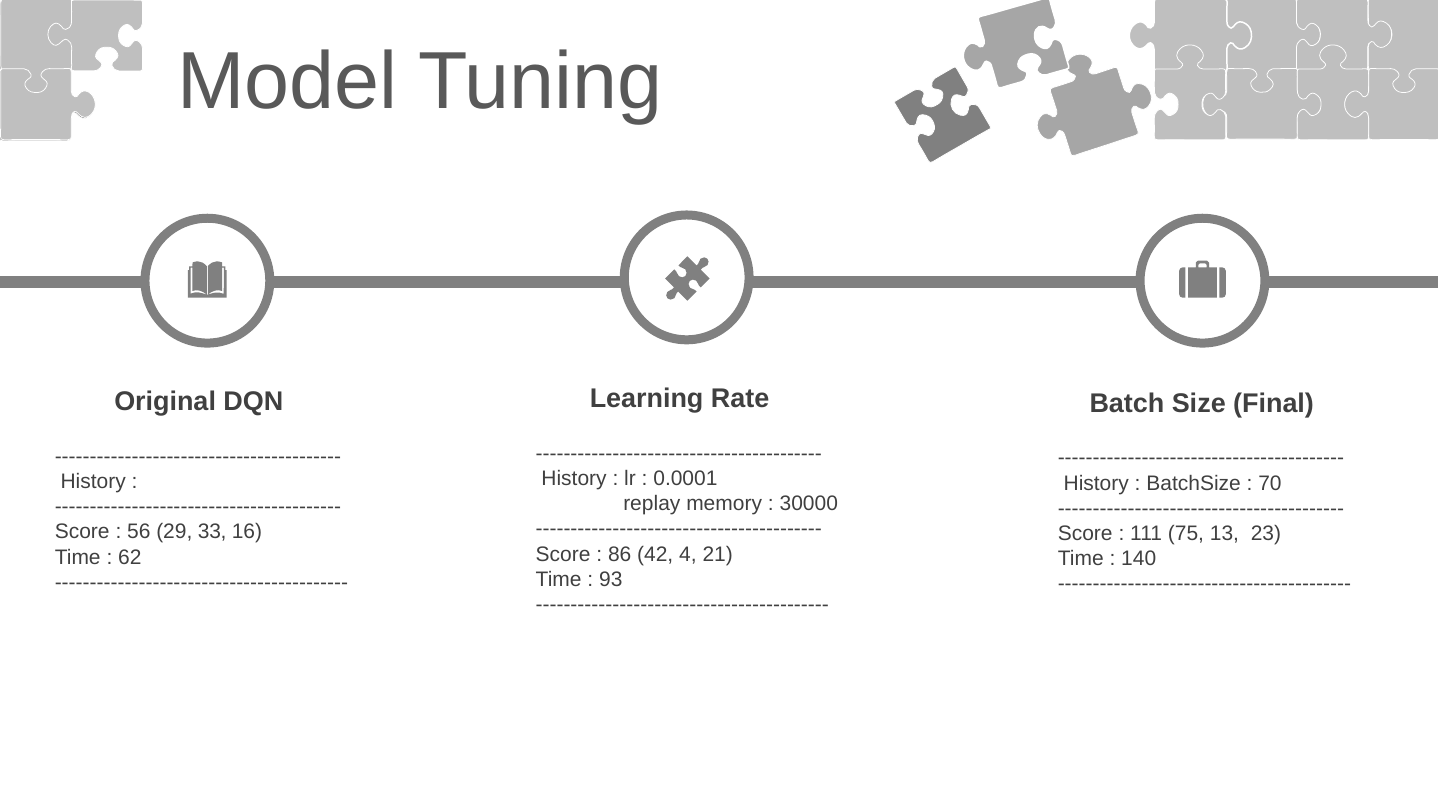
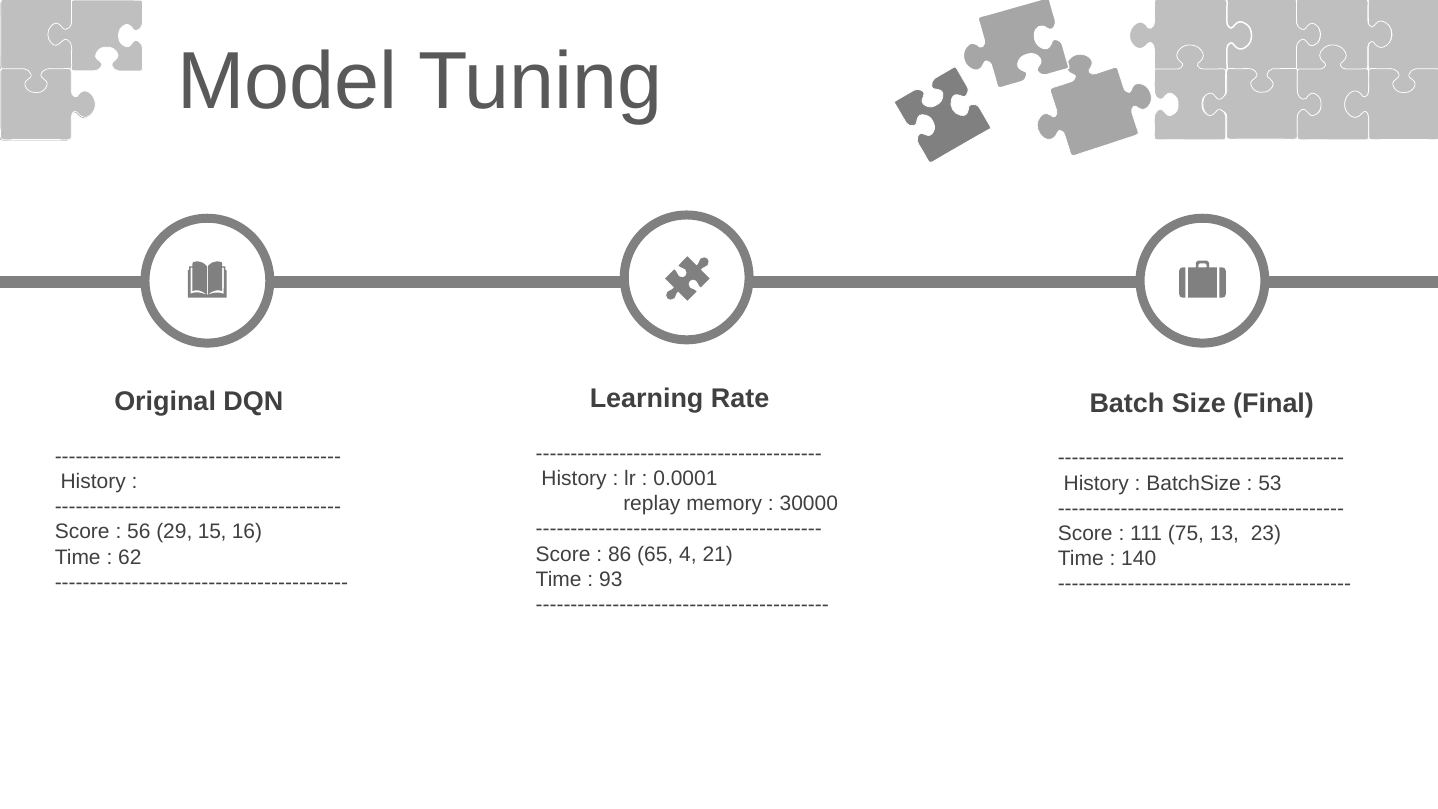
70: 70 -> 53 (1270, 483)
33: 33 -> 15 (212, 532)
42: 42 -> 65 (655, 554)
